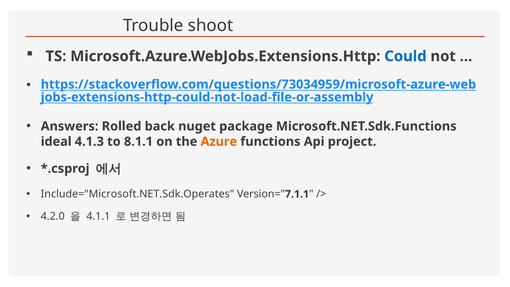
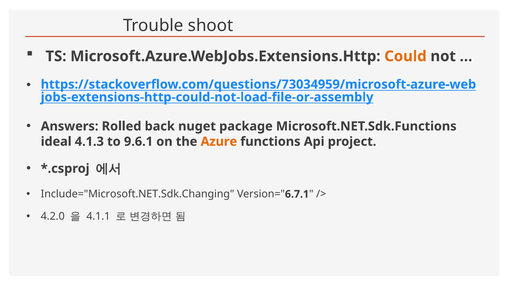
Could colour: blue -> orange (405, 56)
8.1.1: 8.1.1 -> 9.6.1 (138, 142)
Include="Microsoft.NET.Sdk.Operates: Include="Microsoft.NET.Sdk.Operates -> Include="Microsoft.NET.Sdk.Changing (138, 194)
7.1.1: 7.1.1 -> 6.7.1 (297, 194)
